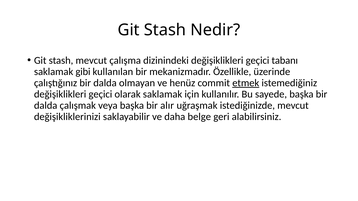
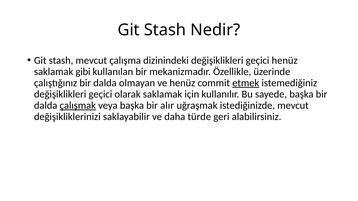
geçici tabanı: tabanı -> henüz (285, 61)
çalışmak underline: none -> present (78, 106)
belge: belge -> türde (199, 117)
